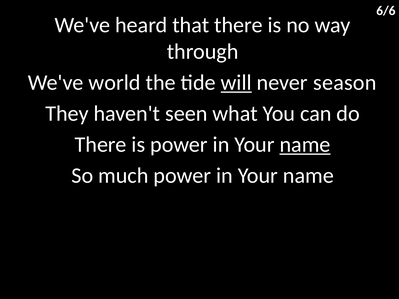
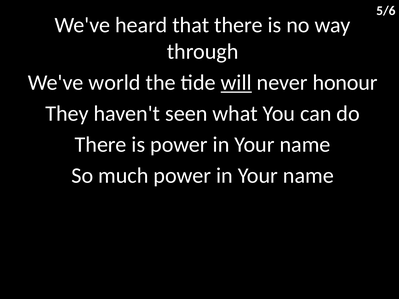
6/6: 6/6 -> 5/6 (386, 11)
season: season -> honour (345, 83)
name underline: present -> none (305, 145)
